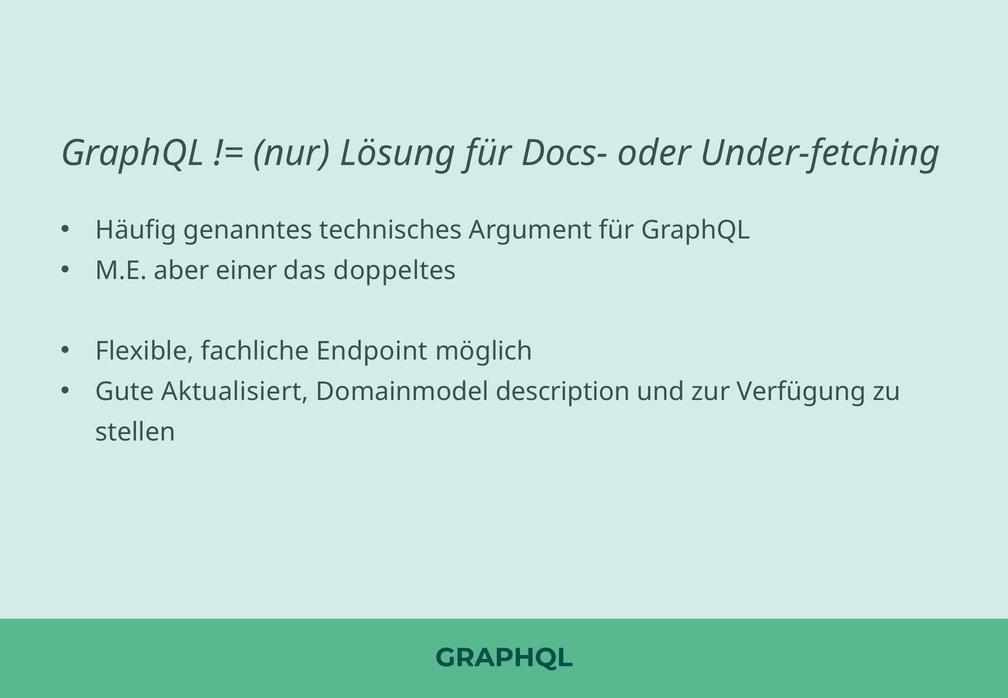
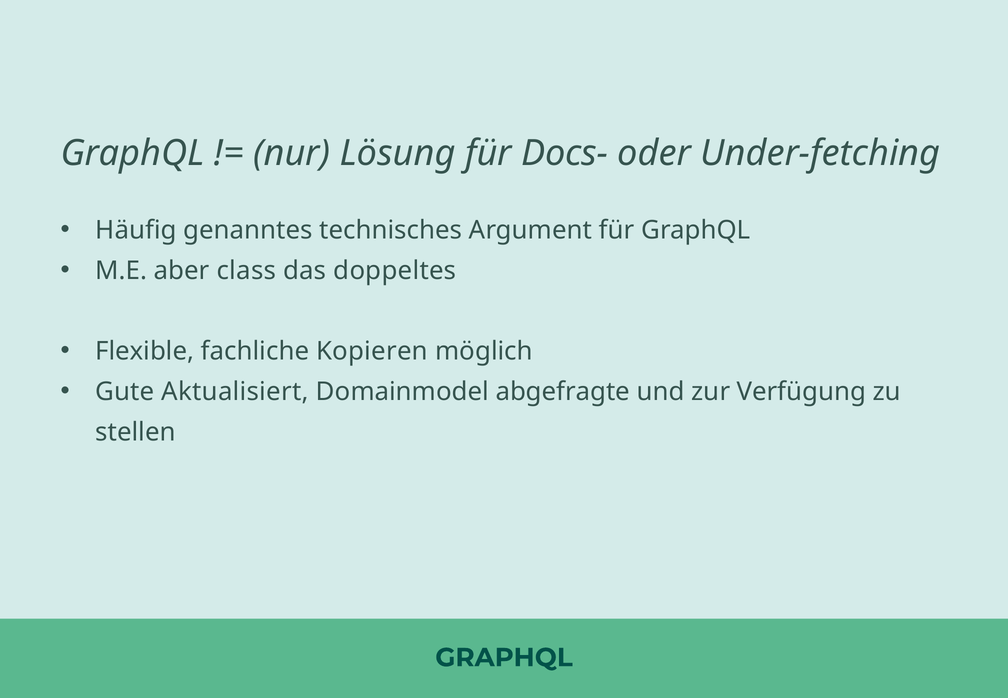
einer: einer -> class (246, 271)
Endpoint: Endpoint -> Kopieren (372, 351)
description: description -> abgefragte (563, 392)
